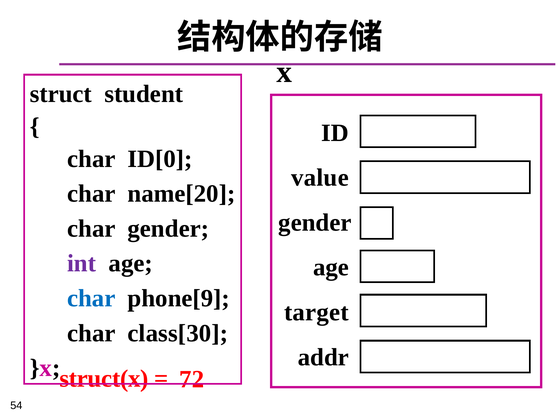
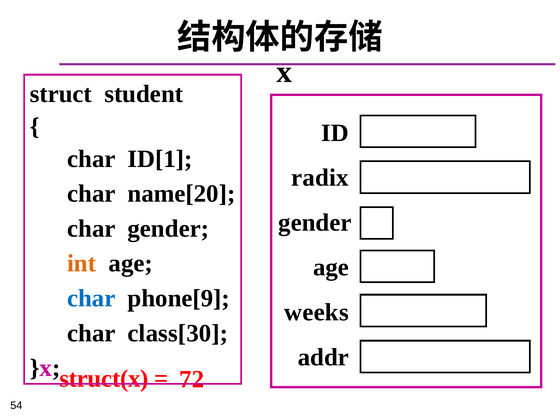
ID[0: ID[0 -> ID[1 (160, 159)
value: value -> radix (320, 178)
int colour: purple -> orange (82, 263)
target: target -> weeks (316, 312)
